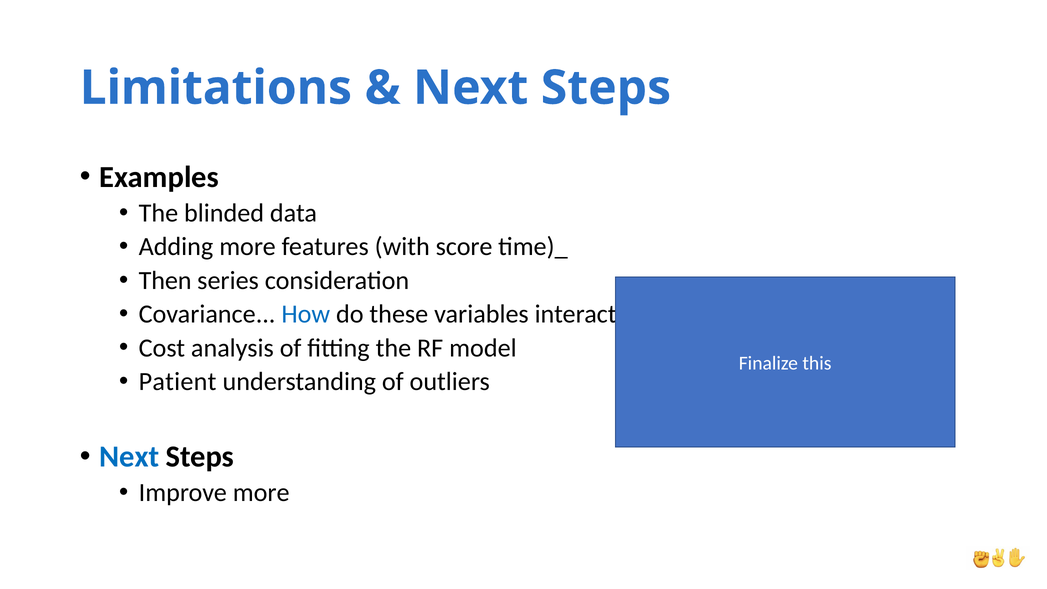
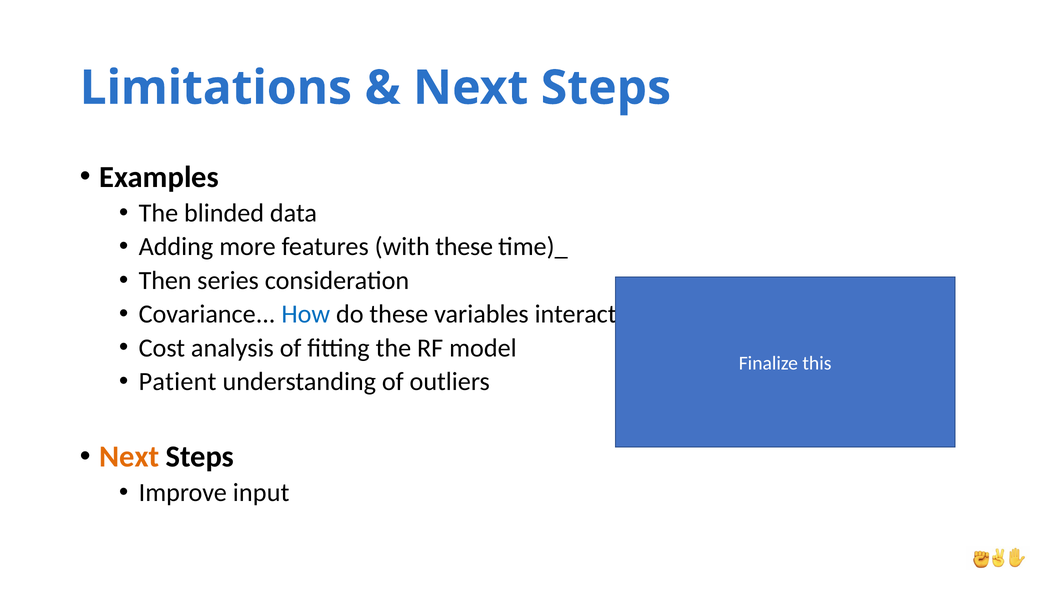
with score: score -> these (464, 247)
Next colour: blue -> orange (129, 457)
Improve more: more -> input (261, 493)
